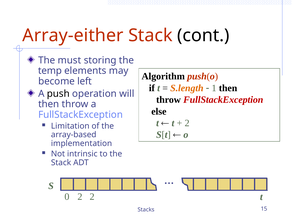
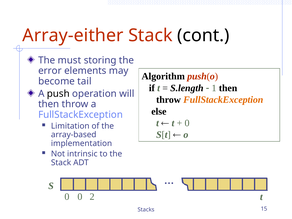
temp: temp -> error (50, 71)
left: left -> tail (84, 81)
S.length colour: orange -> black (187, 88)
FullStackException colour: red -> orange (223, 100)
2: 2 -> 0 (187, 123)
0 2: 2 -> 0 (80, 197)
